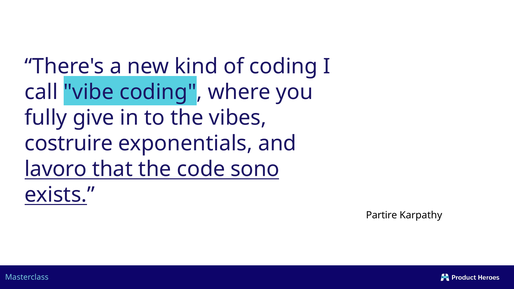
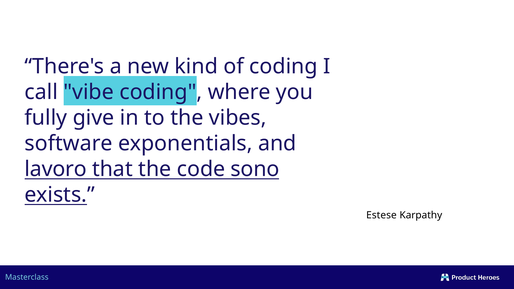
costruire: costruire -> software (69, 143)
Partire: Partire -> Estese (381, 215)
